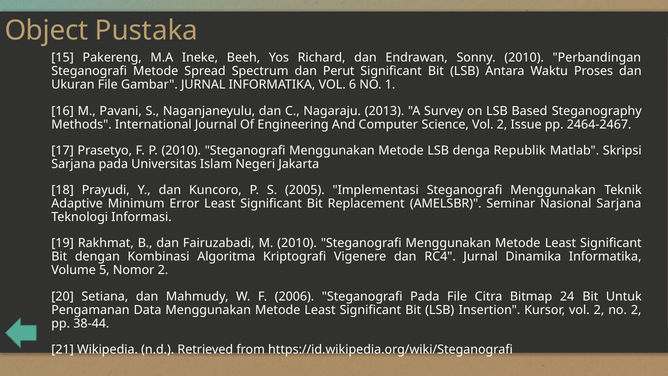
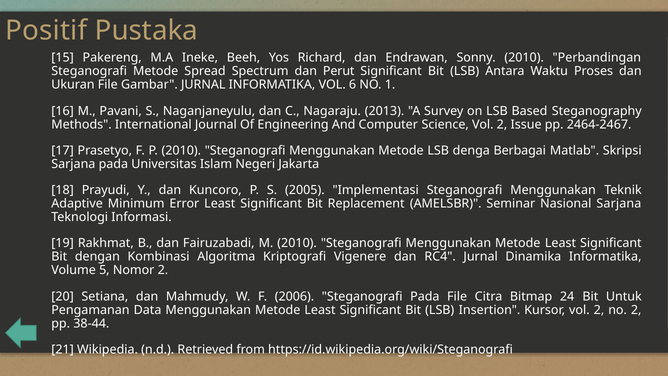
Object: Object -> Positif (46, 31)
Republik: Republik -> Berbagai (520, 150)
